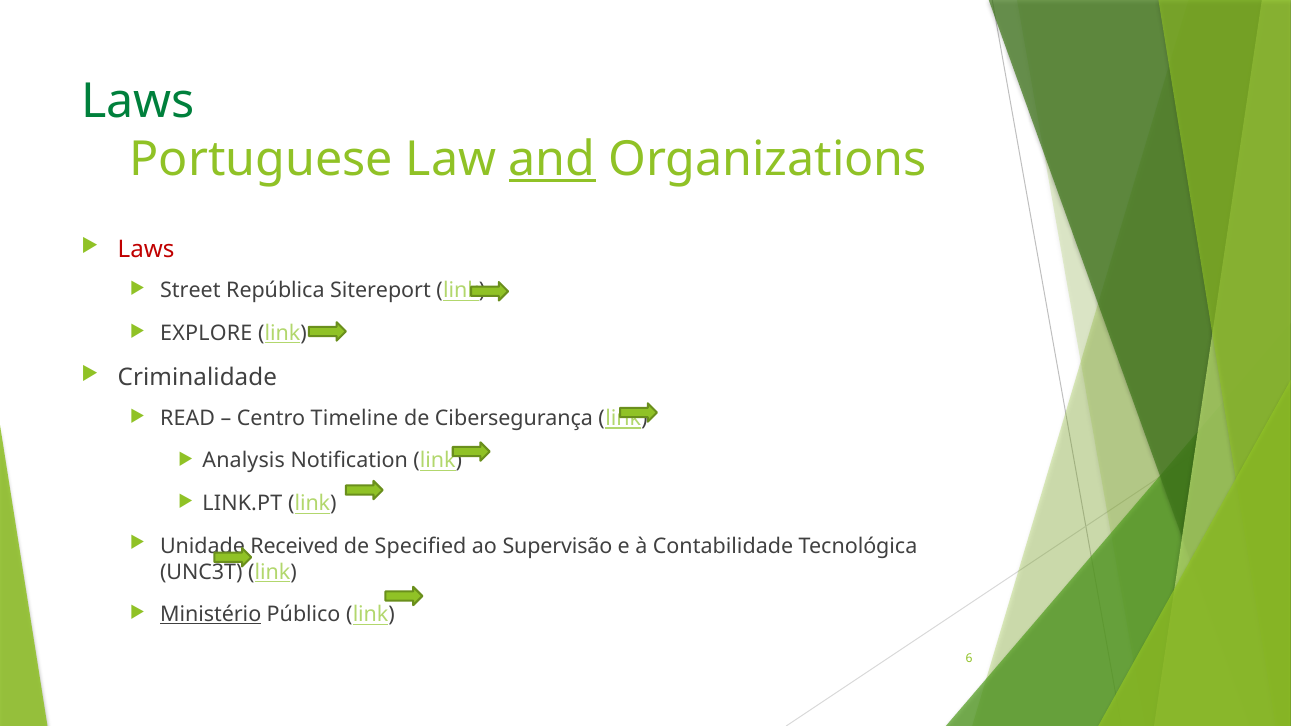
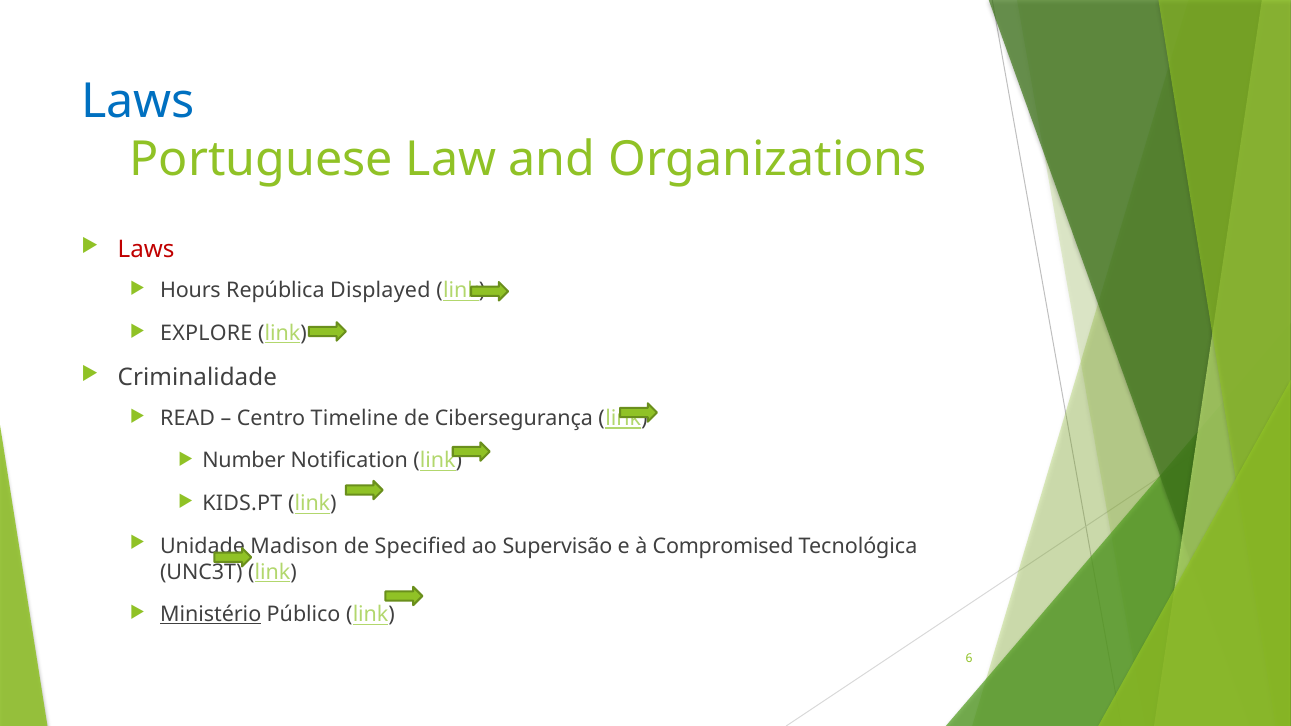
Laws colour: green -> blue (138, 102)
and underline: present -> none (552, 160)
Street: Street -> Hours (190, 291)
Sitereport: Sitereport -> Displayed (380, 291)
Analysis: Analysis -> Number (244, 461)
LINK.PT: LINK.PT -> KIDS.PT (242, 504)
Received: Received -> Madison (294, 546)
Contabilidade: Contabilidade -> Compromised (723, 546)
